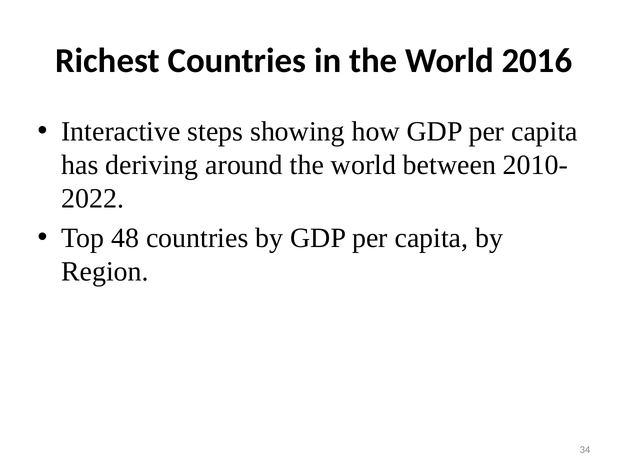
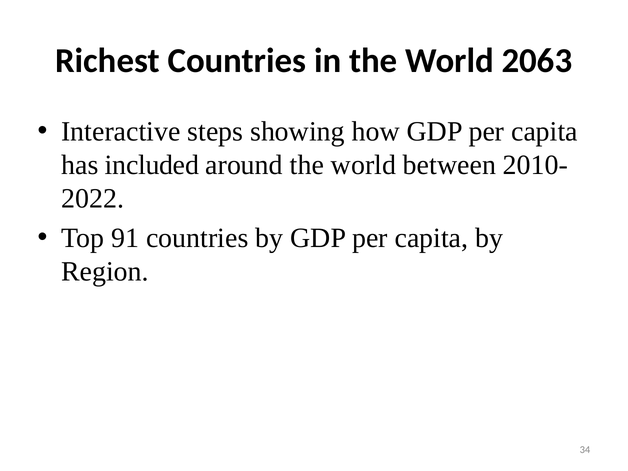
2016: 2016 -> 2063 (537, 61)
deriving: deriving -> included (152, 165)
48: 48 -> 91 (125, 238)
